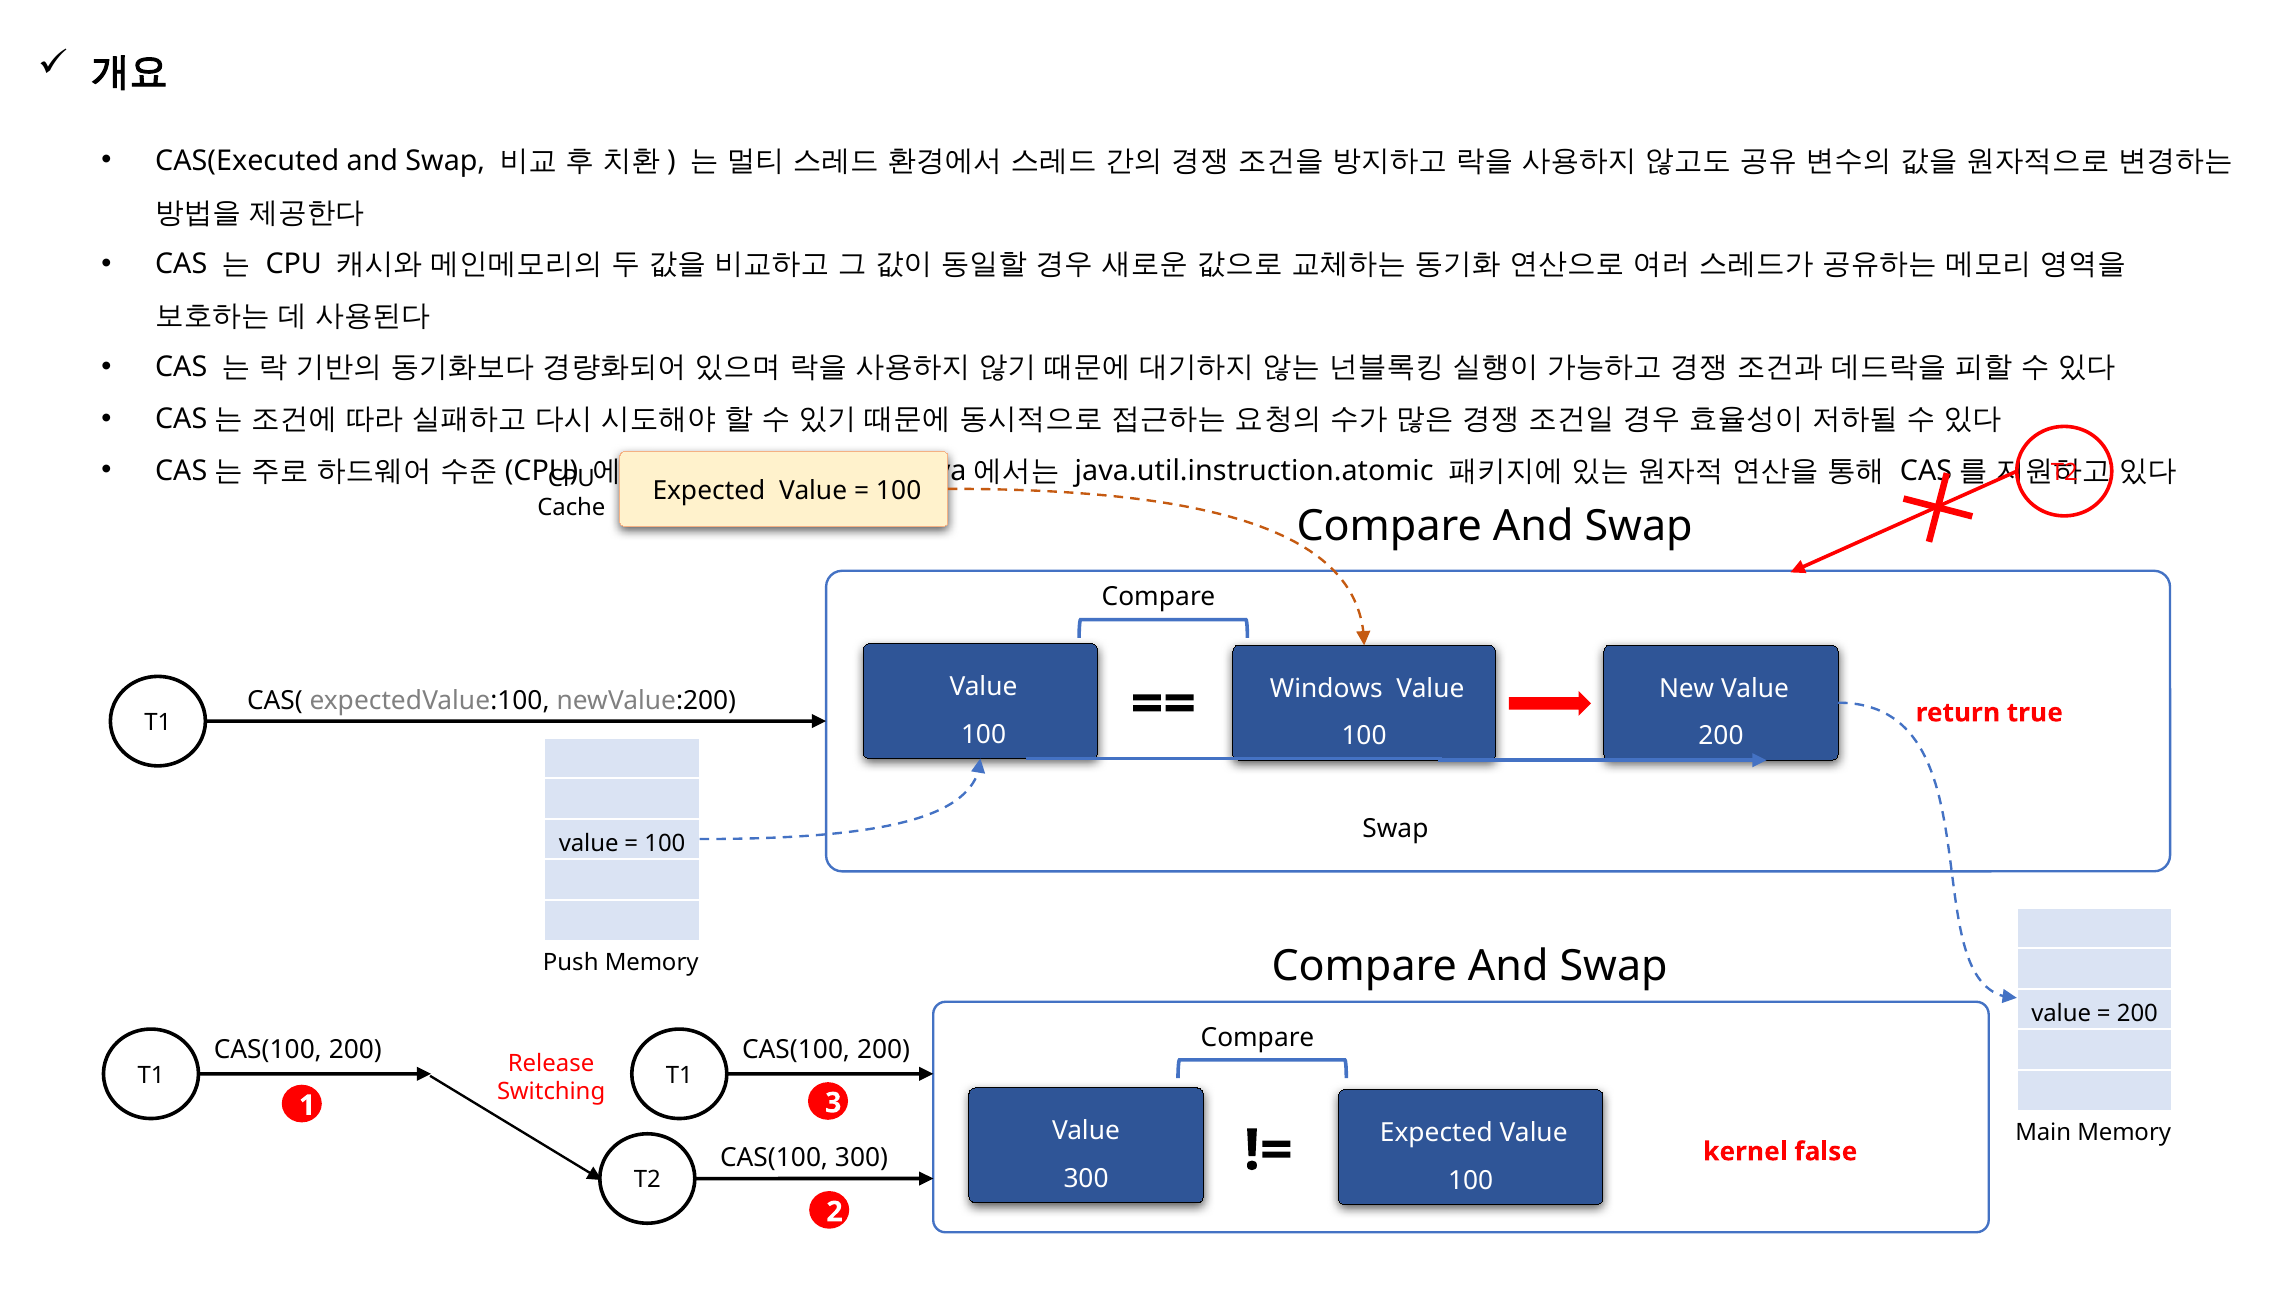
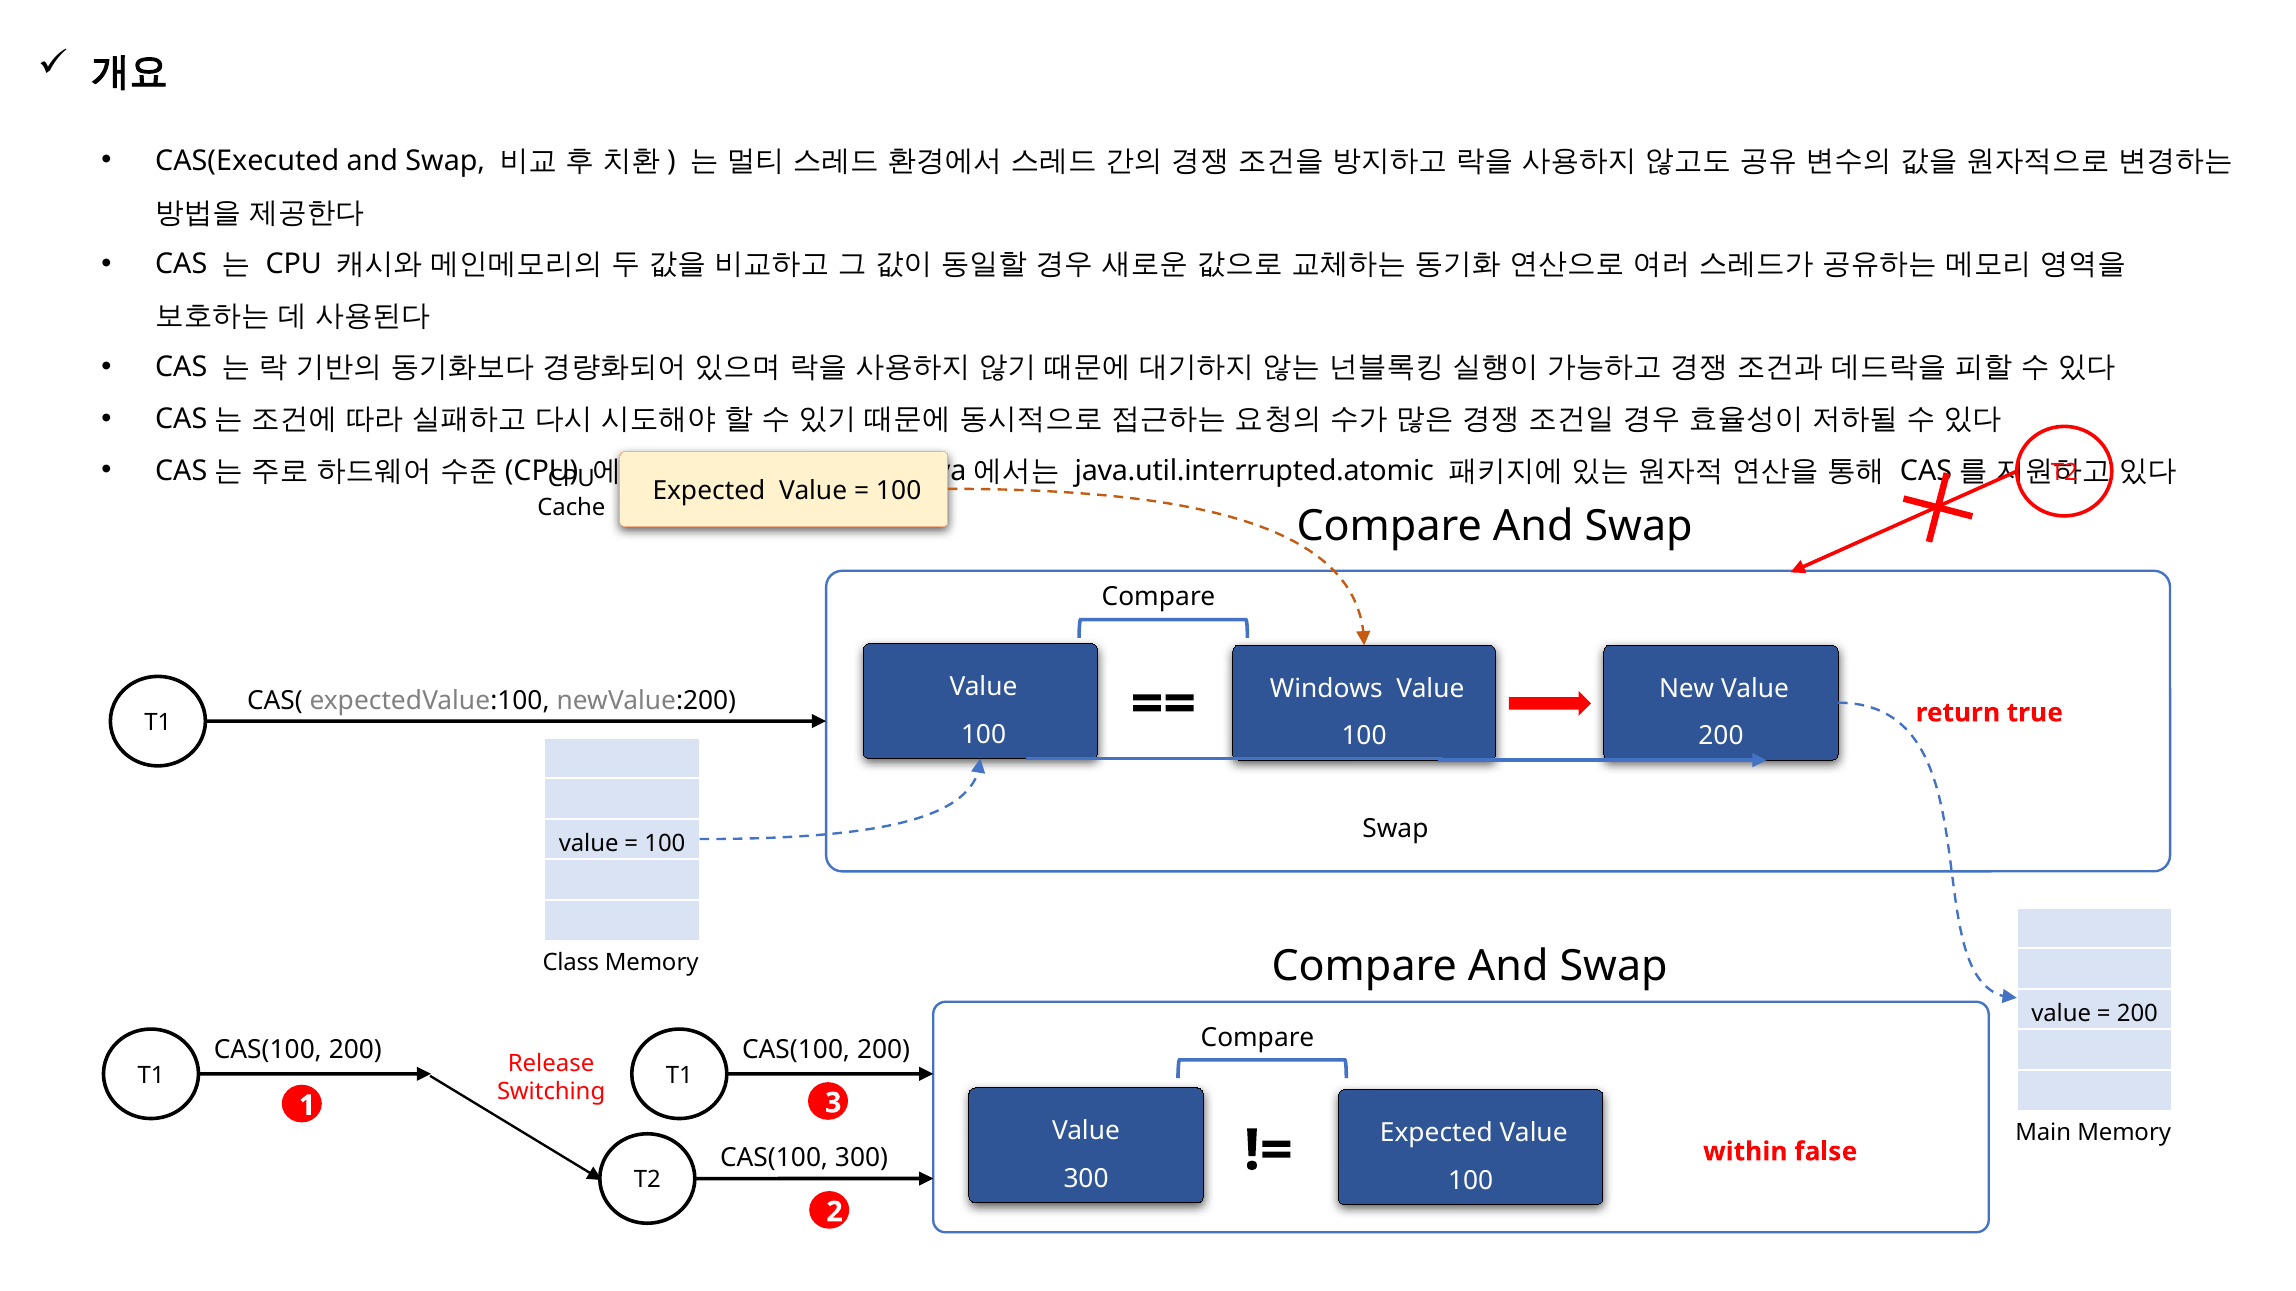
java.util.instruction.atomic: java.util.instruction.atomic -> java.util.interrupted.atomic (1254, 471)
Push: Push -> Class (571, 963)
kernel: kernel -> within (1745, 1152)
